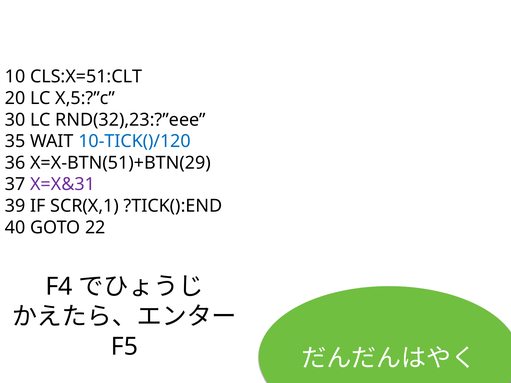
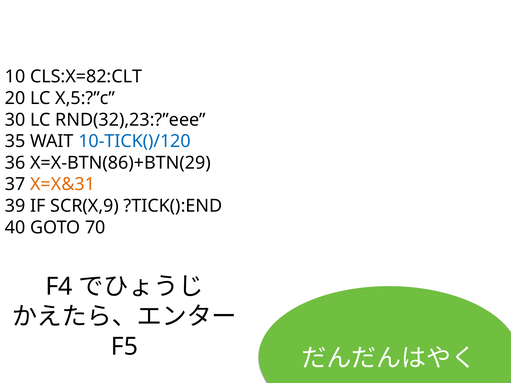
CLS:X=51:CLT: CLS:X=51:CLT -> CLS:X=82:CLT (86, 77)
X=X-BTN(51)+BTN(29: X=X-BTN(51)+BTN(29 -> X=X-BTN(86)+BTN(29 (120, 163)
X=X&31 colour: purple -> orange (63, 185)
SCR(X,1: SCR(X,1 -> SCR(X,9 (85, 206)
22: 22 -> 70 (95, 228)
